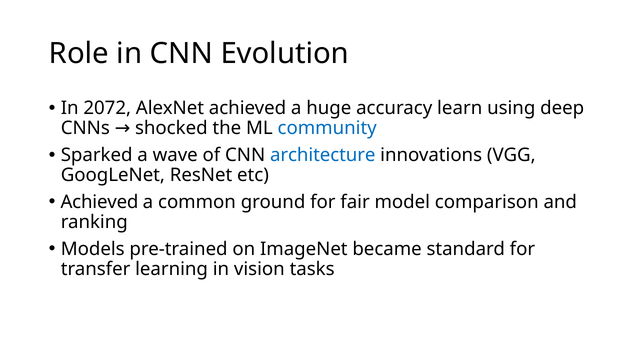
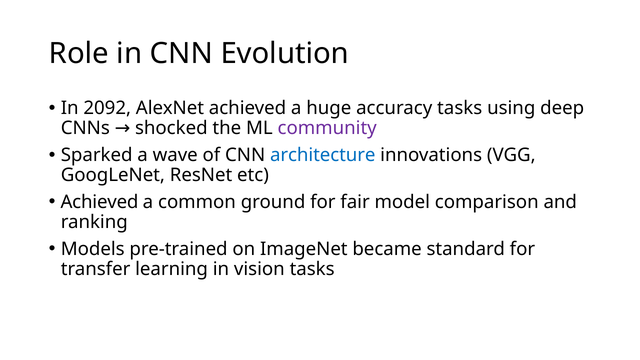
2072: 2072 -> 2092 (107, 108)
accuracy learn: learn -> tasks (460, 108)
community colour: blue -> purple (327, 128)
